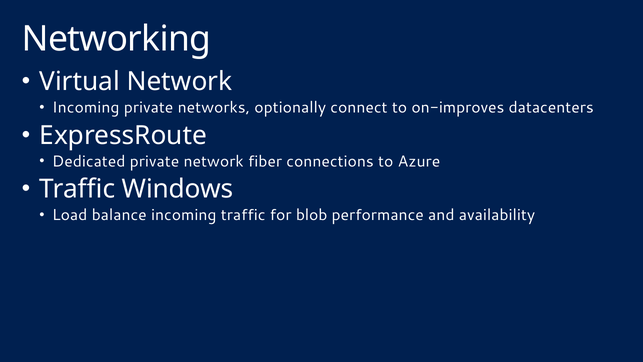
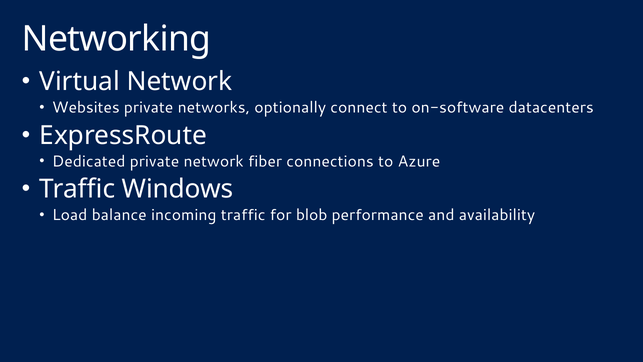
Incoming: Incoming -> Websites (86, 107)
on-improves: on-improves -> on-software (458, 107)
